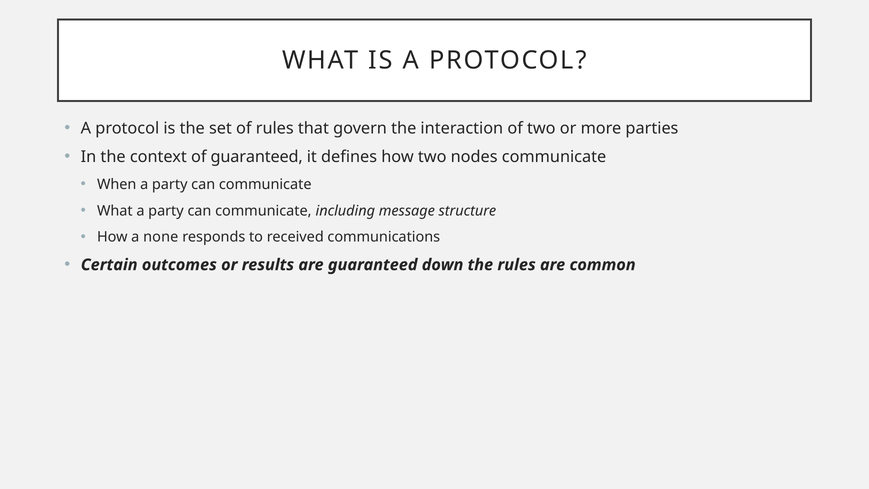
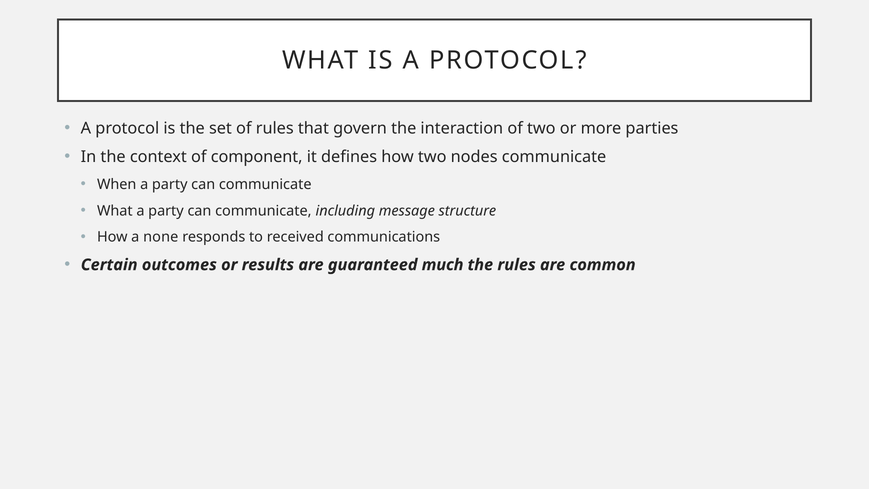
of guaranteed: guaranteed -> component (257, 157)
down: down -> much (443, 265)
